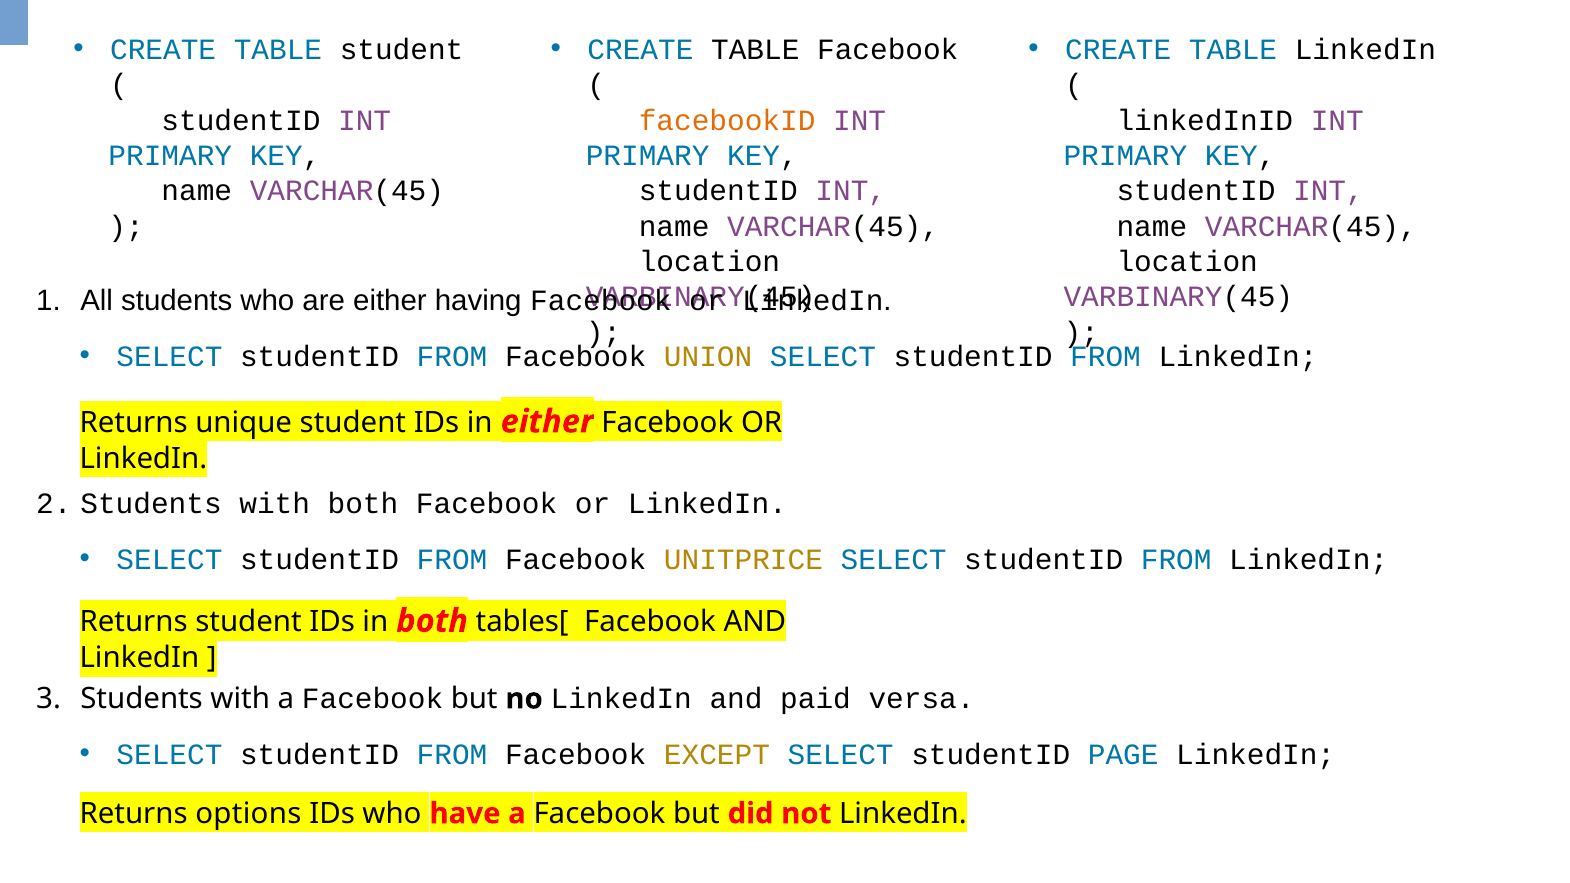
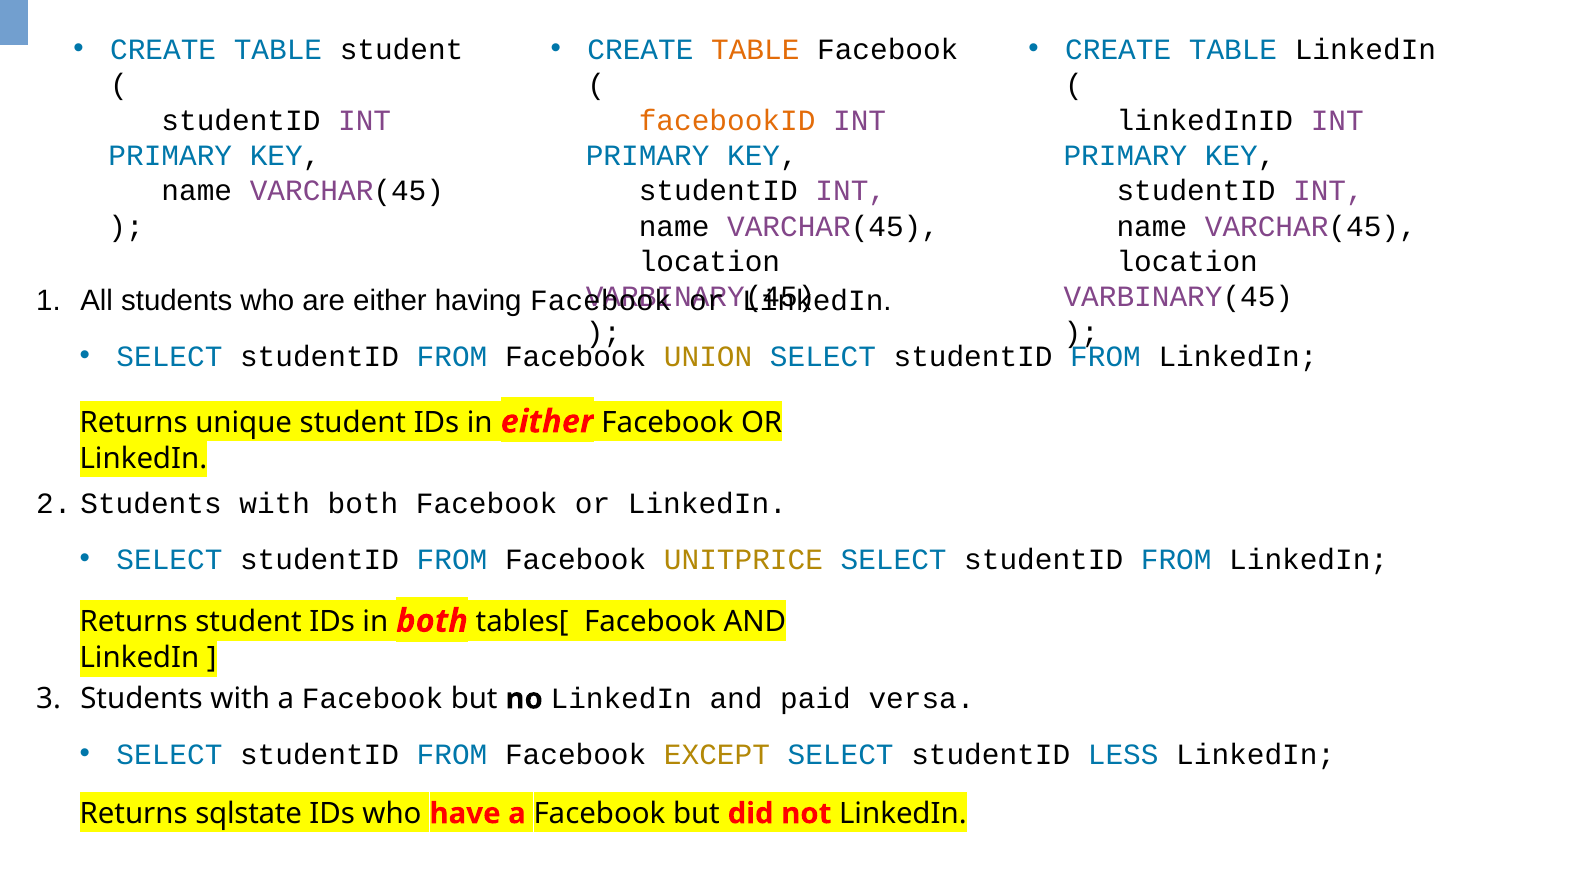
TABLE colour: black -> orange (755, 50)
PAGE: PAGE -> LESS (1123, 754)
options: options -> sqlstate (249, 814)
